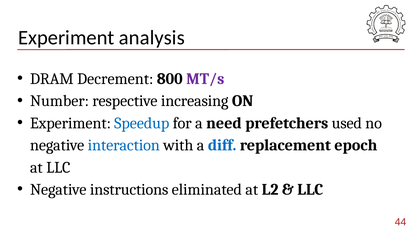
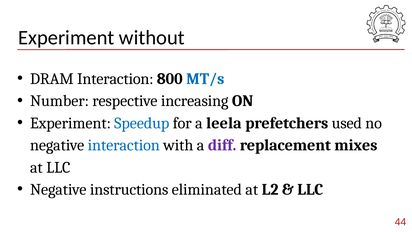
analysis: analysis -> without (152, 38)
DRAM Decrement: Decrement -> Interaction (115, 79)
MT/s colour: purple -> blue (205, 79)
need: need -> leela (224, 123)
diff colour: blue -> purple (222, 145)
epoch: epoch -> mixes (356, 145)
